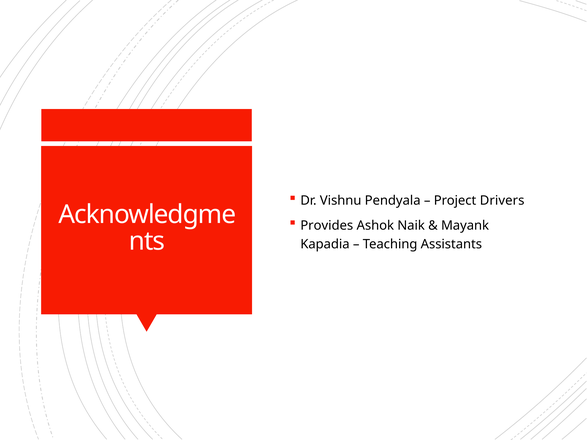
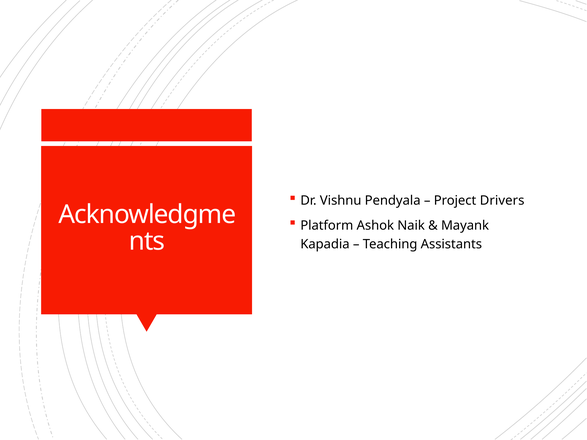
Provides: Provides -> Platform (327, 226)
